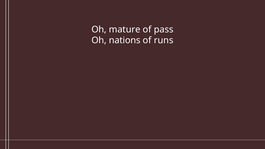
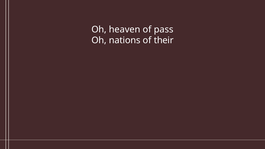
mature: mature -> heaven (125, 29)
runs: runs -> their (164, 40)
